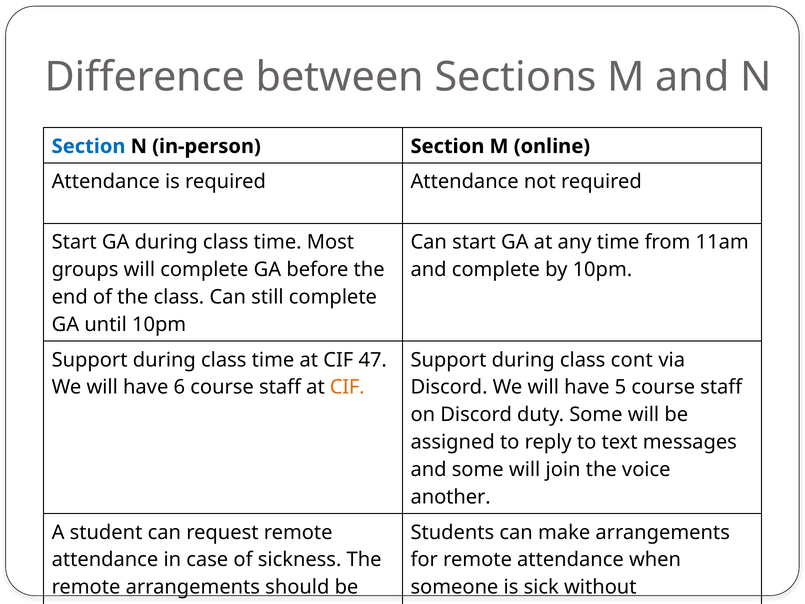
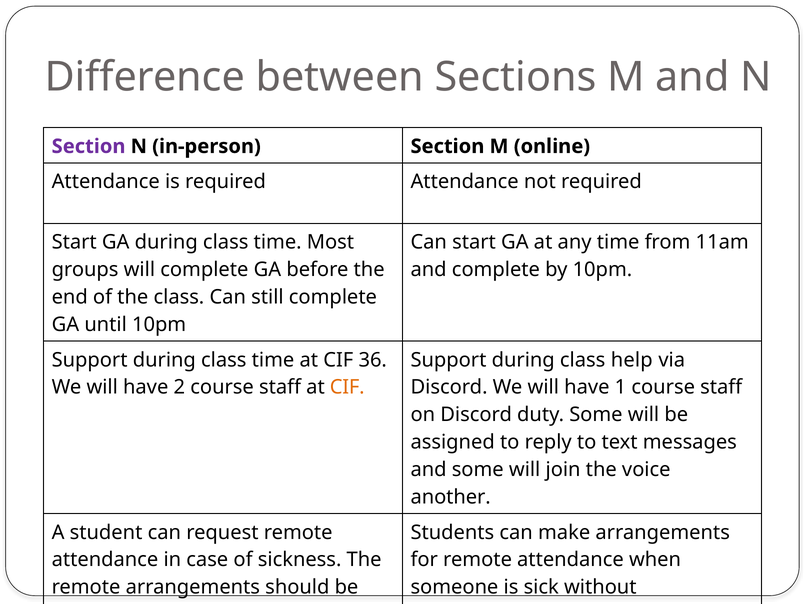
Section colour: blue -> purple (89, 146)
47: 47 -> 36 (373, 360)
cont: cont -> help (632, 360)
6: 6 -> 2 (179, 387)
5: 5 -> 1 (620, 387)
